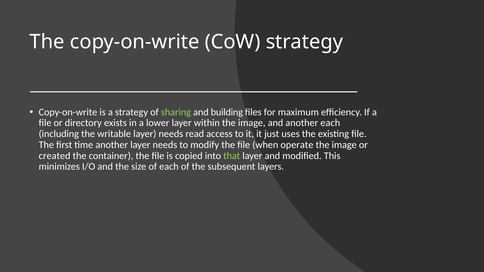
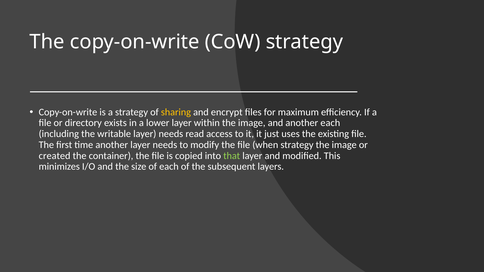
sharing colour: light green -> yellow (176, 112)
building: building -> encrypt (227, 112)
when operate: operate -> strategy (297, 145)
